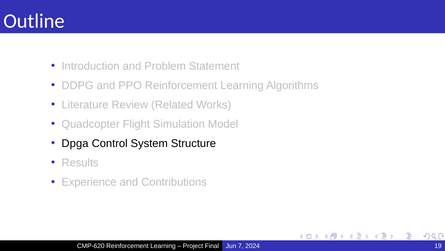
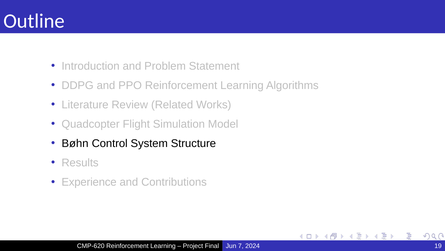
Dpga: Dpga -> Bøhn (75, 143)
